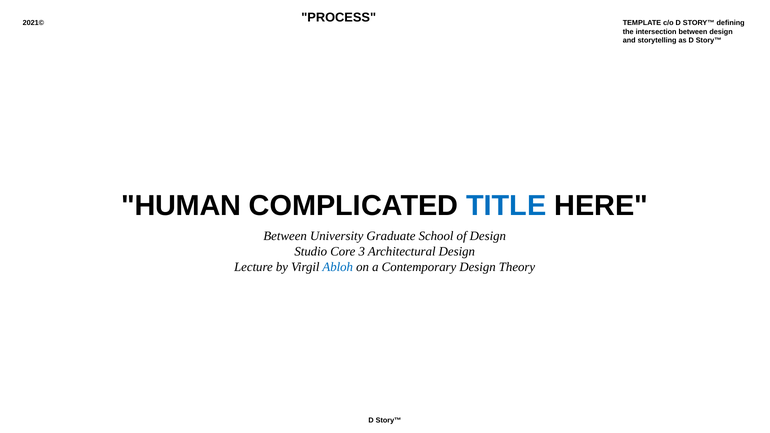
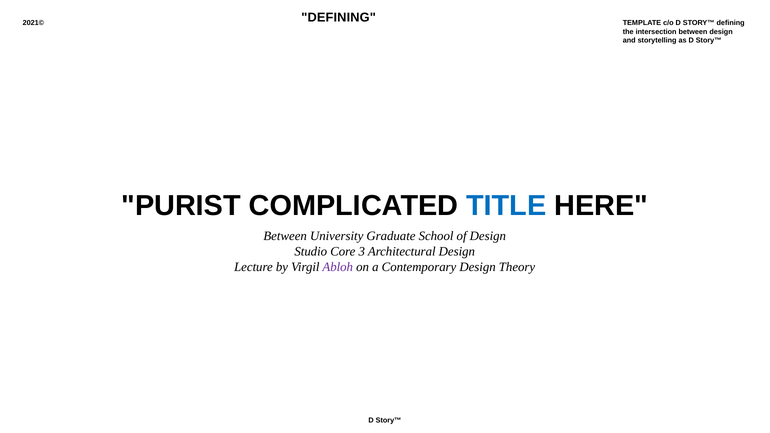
PROCESS: PROCESS -> DEFINING (339, 18)
HUMAN: HUMAN -> PURIST (181, 206)
Abloh colour: blue -> purple (338, 267)
